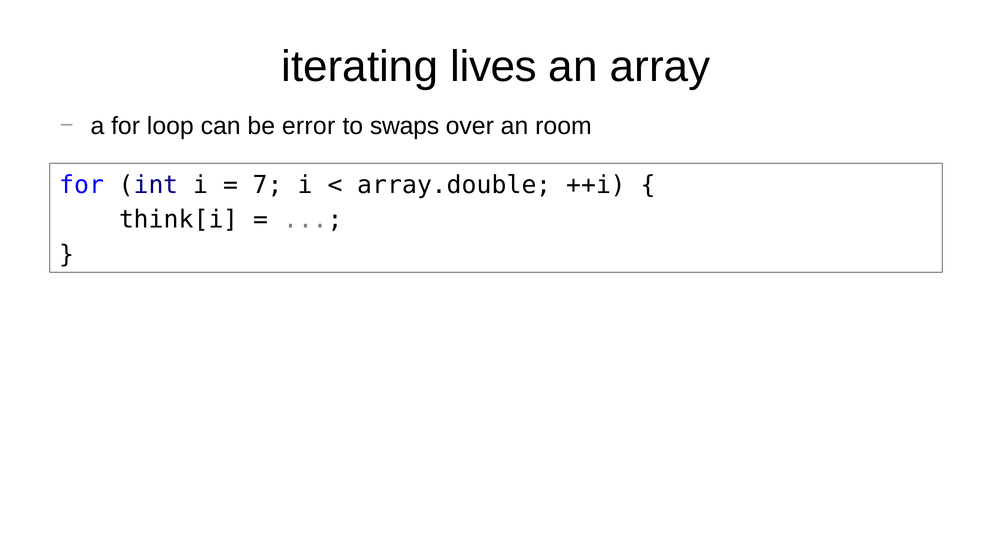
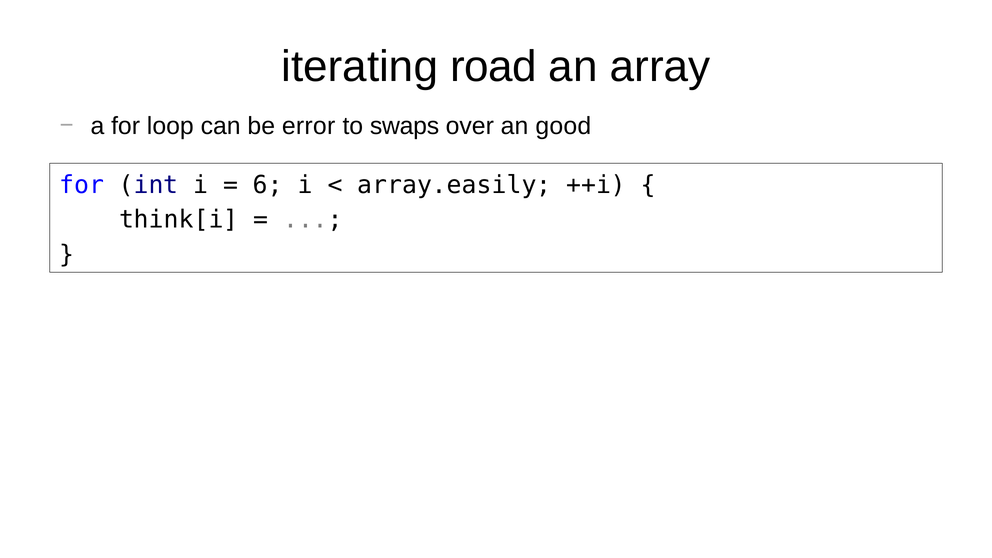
lives: lives -> road (494, 67)
room: room -> good (563, 126)
7: 7 -> 6 (268, 185)
array.double: array.double -> array.easily (454, 185)
